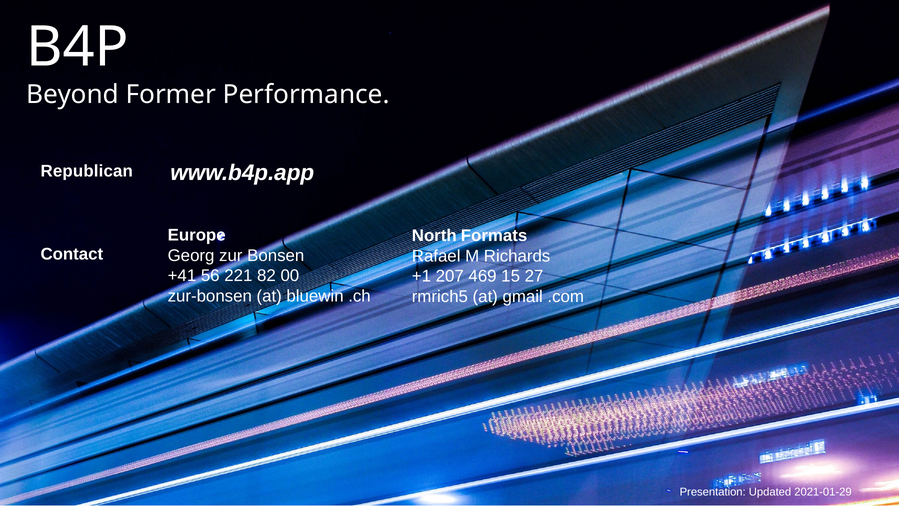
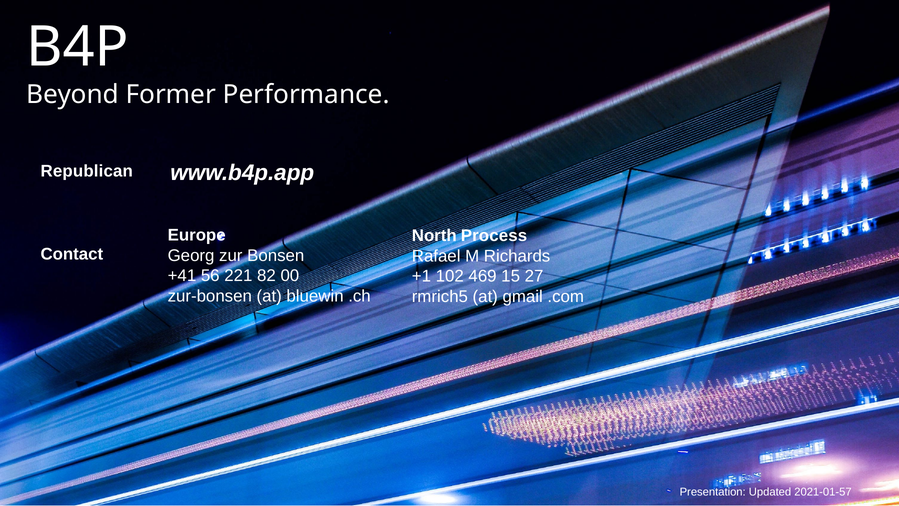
Formats: Formats -> Process (494, 236)
207: 207 -> 102 (450, 276)
2021-01-29: 2021-01-29 -> 2021-01-57 (823, 492)
